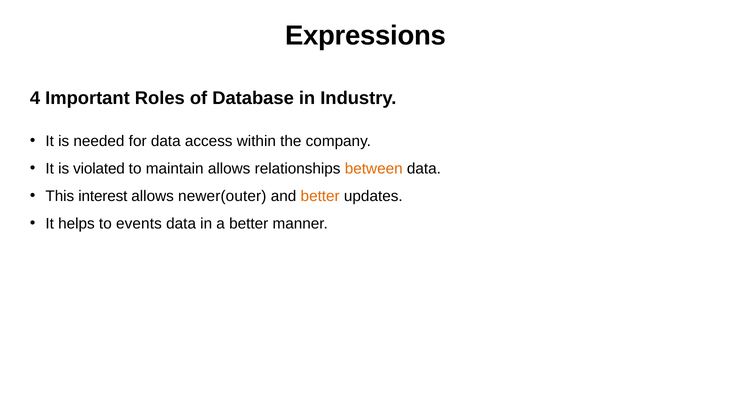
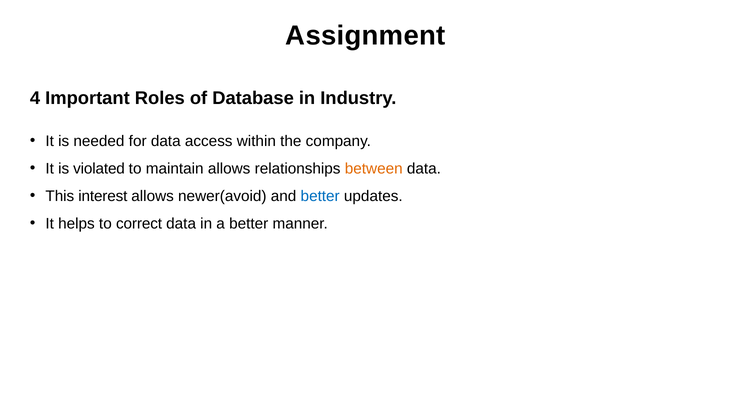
Expressions: Expressions -> Assignment (365, 36)
newer(outer: newer(outer -> newer(avoid (222, 196)
better colour: orange -> blue (320, 196)
events: events -> correct (139, 224)
